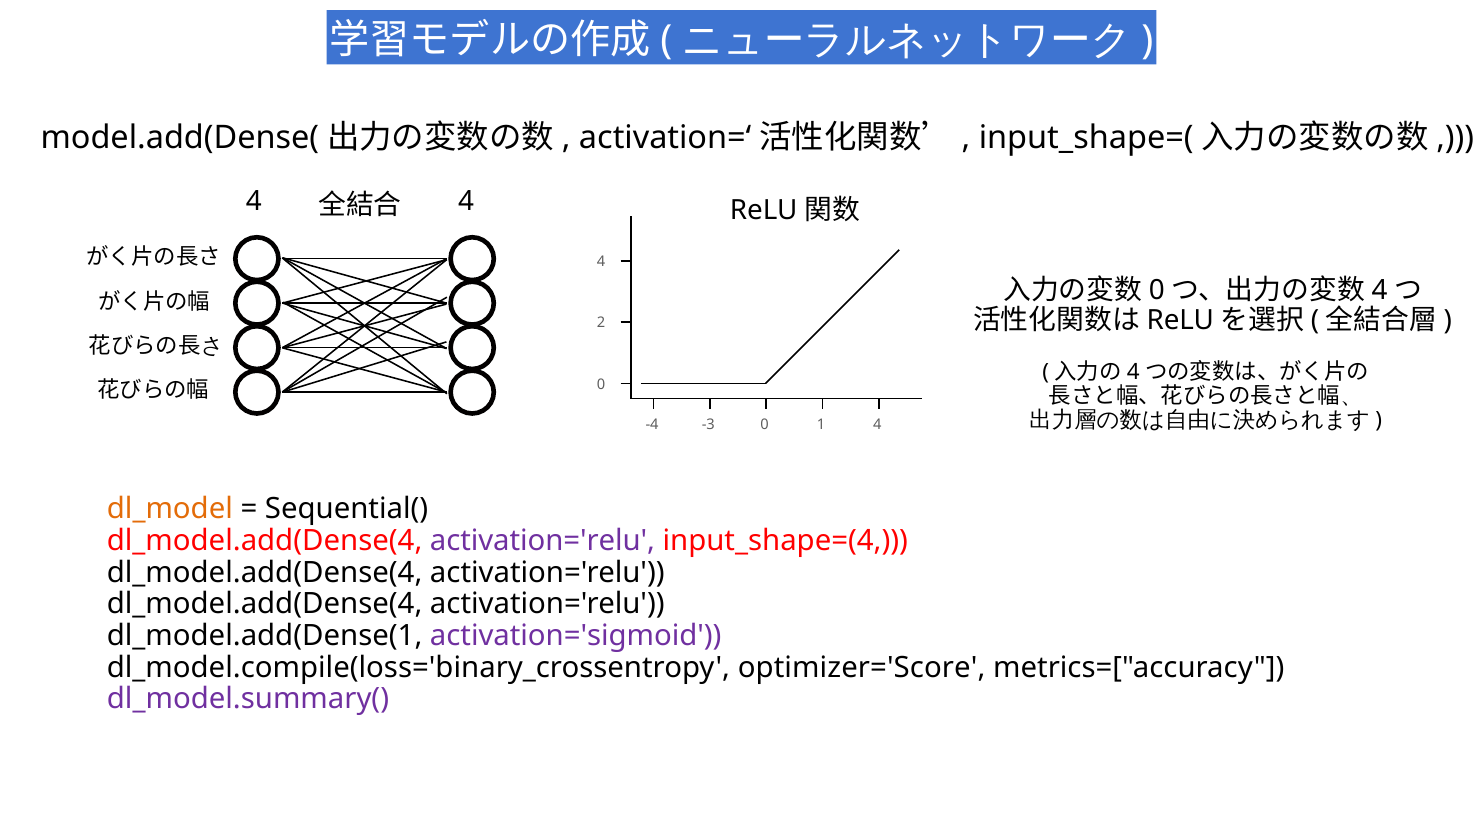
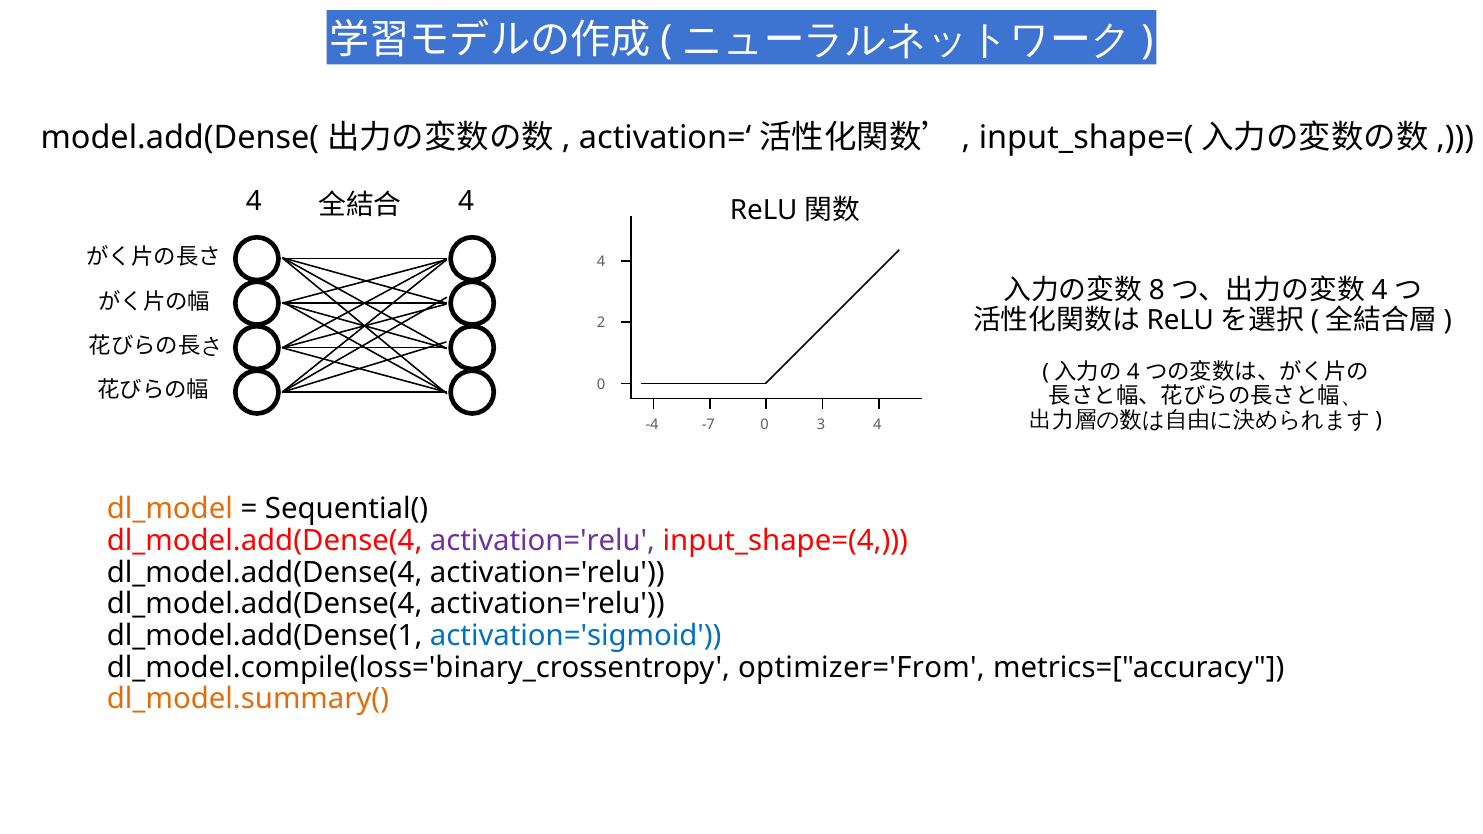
0: 0 -> 8 (1157, 291)
-3: -3 -> -7 (708, 424)
1: 1 -> 3 (821, 424)
activation='sigmoid colour: purple -> blue (576, 636)
optimizer='Score: optimizer='Score -> optimizer='From (862, 668)
dl_model.summary( colour: purple -> orange (248, 699)
